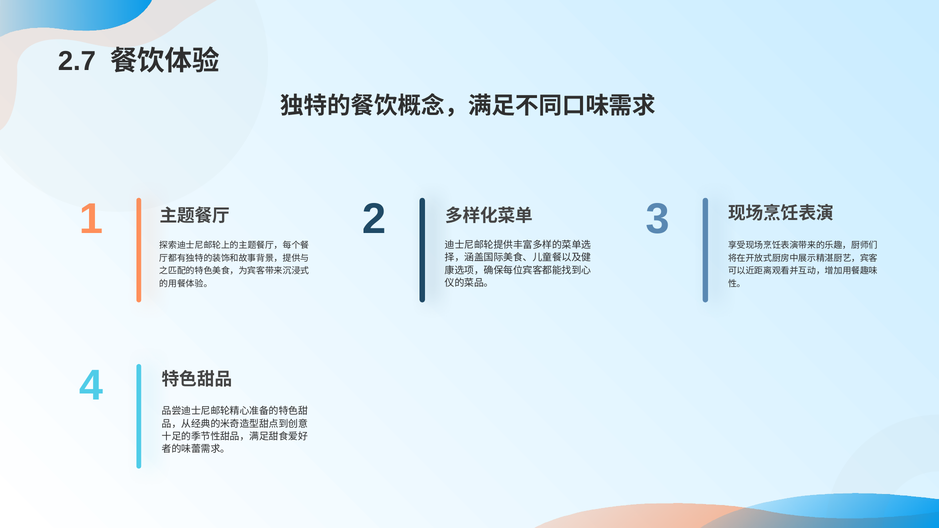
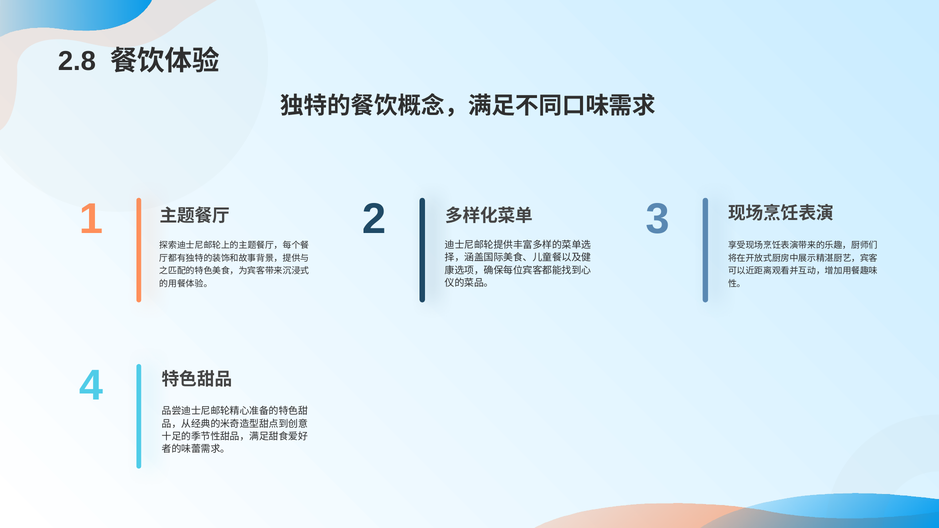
2.7: 2.7 -> 2.8 (77, 61)
